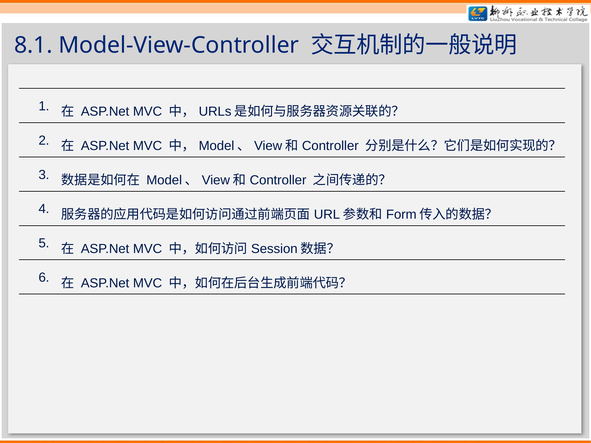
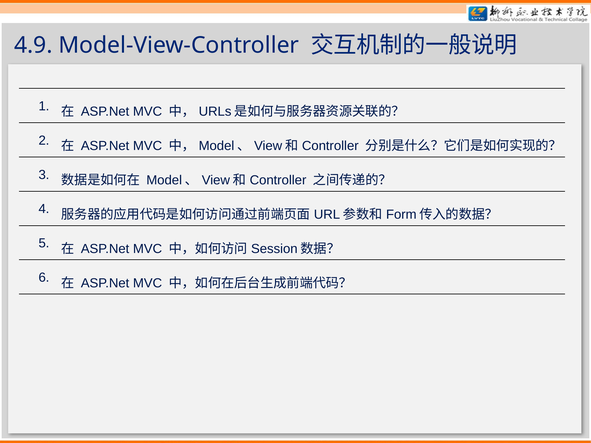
8.1: 8.1 -> 4.9 (33, 45)
